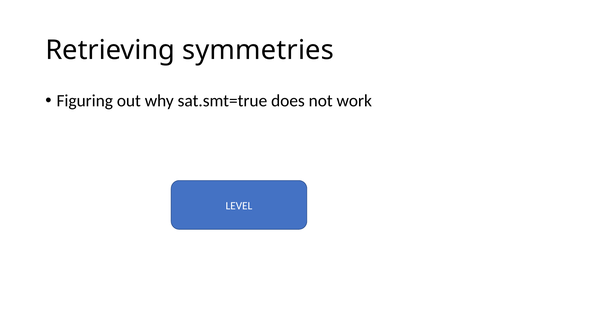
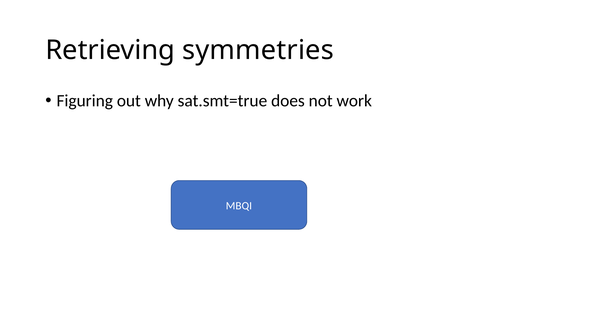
LEVEL: LEVEL -> MBQI (239, 205)
